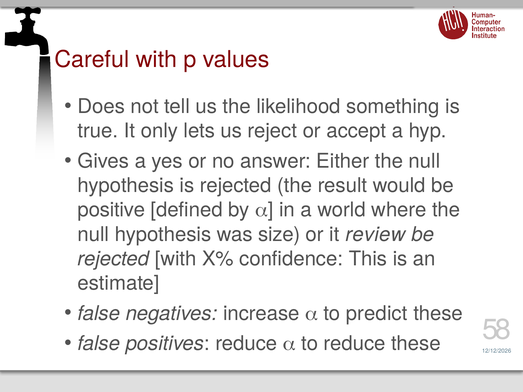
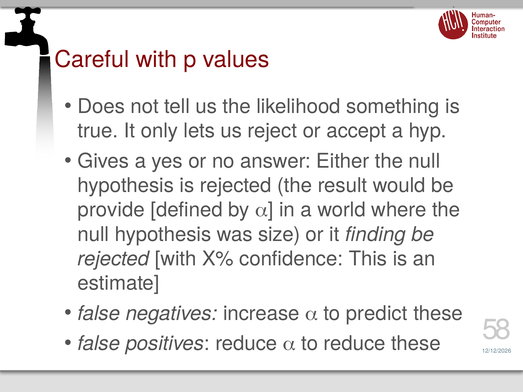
positive: positive -> provide (111, 210)
review: review -> finding (376, 234)
